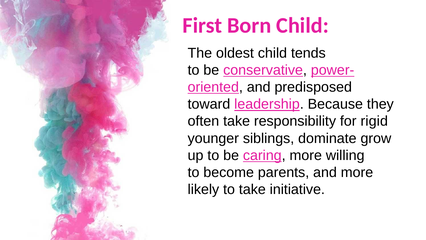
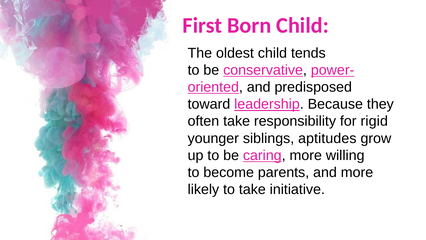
dominate: dominate -> aptitudes (327, 138)
